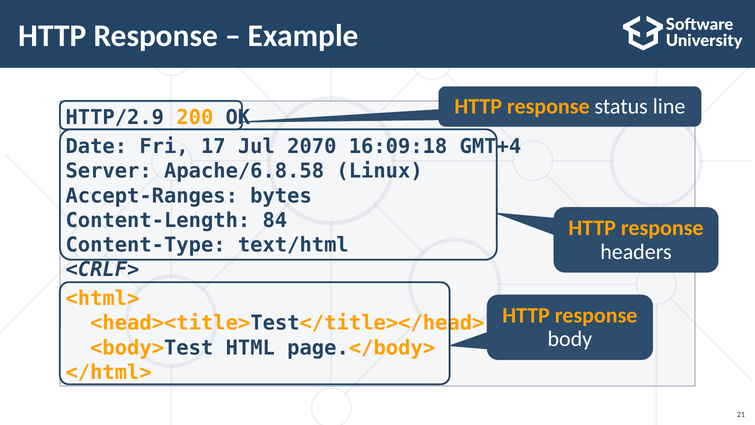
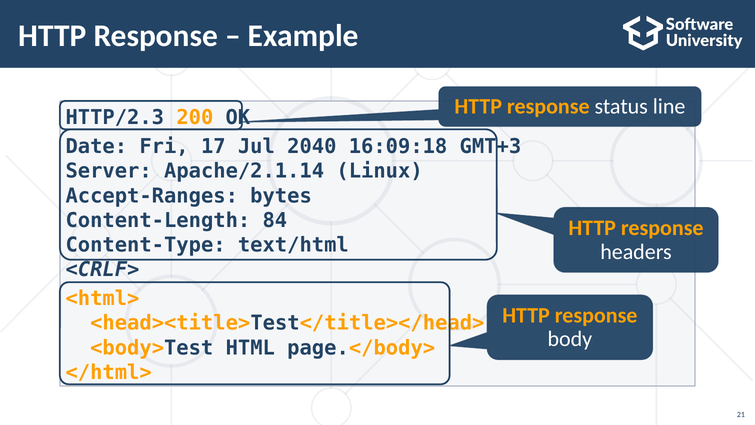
HTTP/2.9: HTTP/2.9 -> HTTP/2.3 (115, 117)
2070: 2070 -> 2040 (312, 147)
GMT+4: GMT+4 -> GMT+3 (490, 147)
Apache/6.8.58: Apache/6.8.58 -> Apache/2.1.14 (244, 171)
